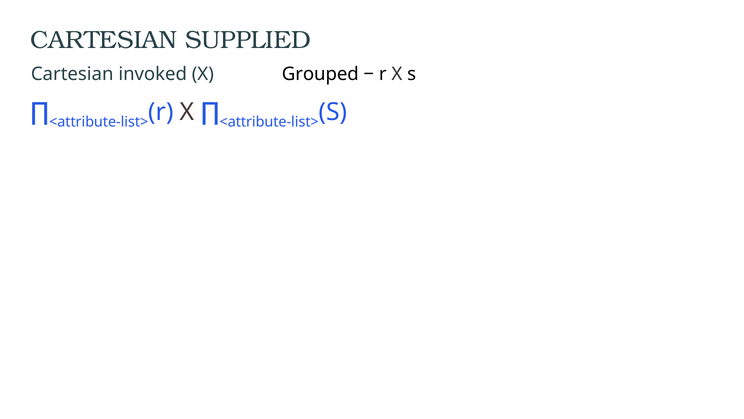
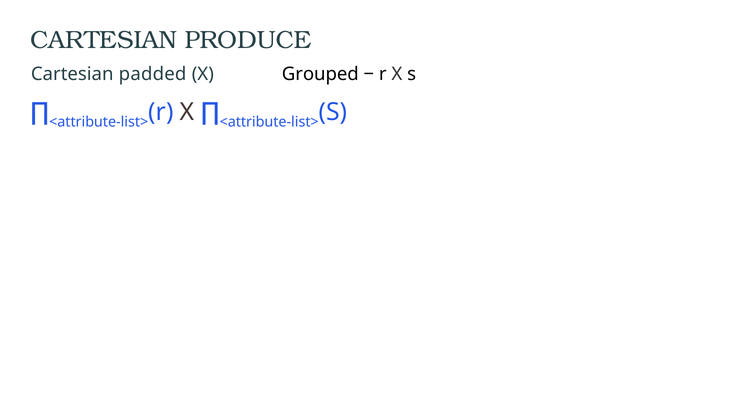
SUPPLIED: SUPPLIED -> PRODUCE (248, 40)
invoked: invoked -> padded (153, 74)
